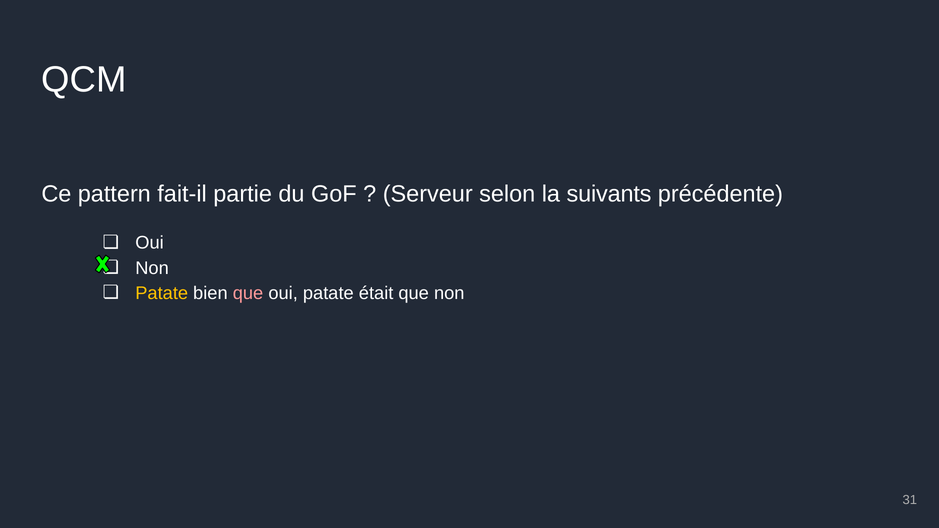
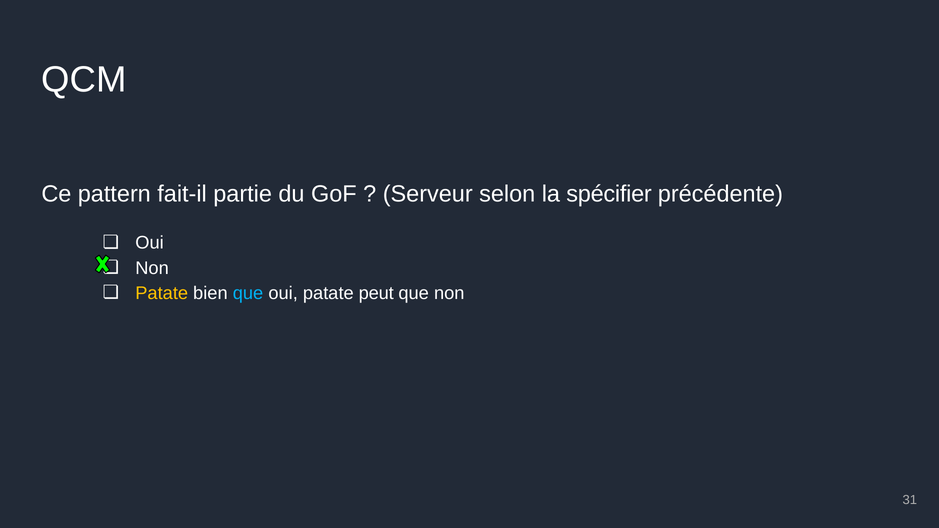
suivants: suivants -> spécifier (609, 194)
que colour: pink -> light blue (248, 293)
était: était -> peut (376, 293)
